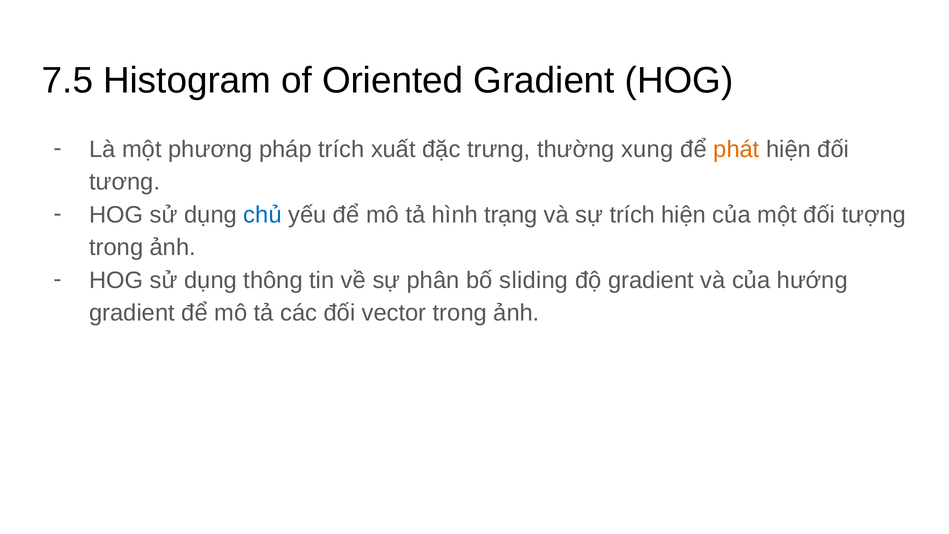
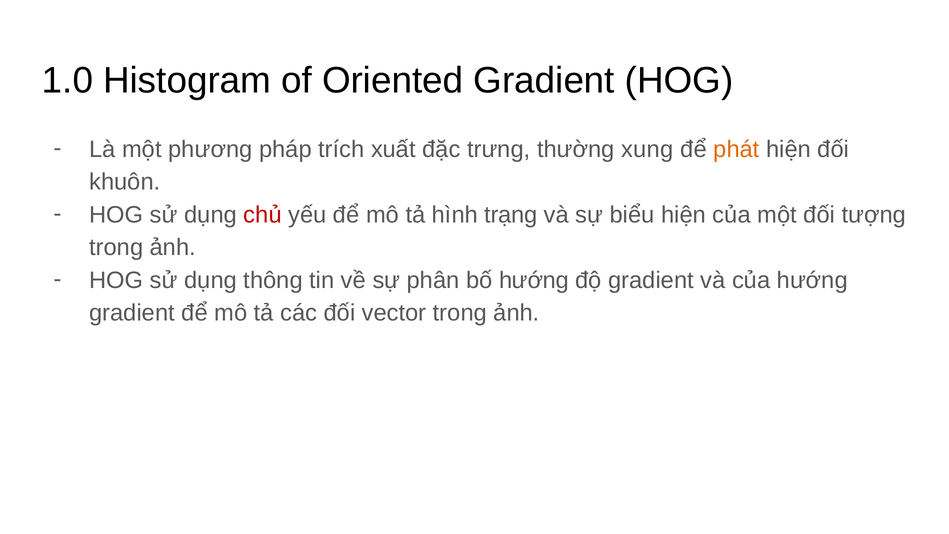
7.5: 7.5 -> 1.0 (67, 80)
tương: tương -> khuôn (125, 182)
chủ colour: blue -> red (263, 215)
sự trích: trích -> biểu (632, 215)
bố sliding: sliding -> hướng (534, 280)
